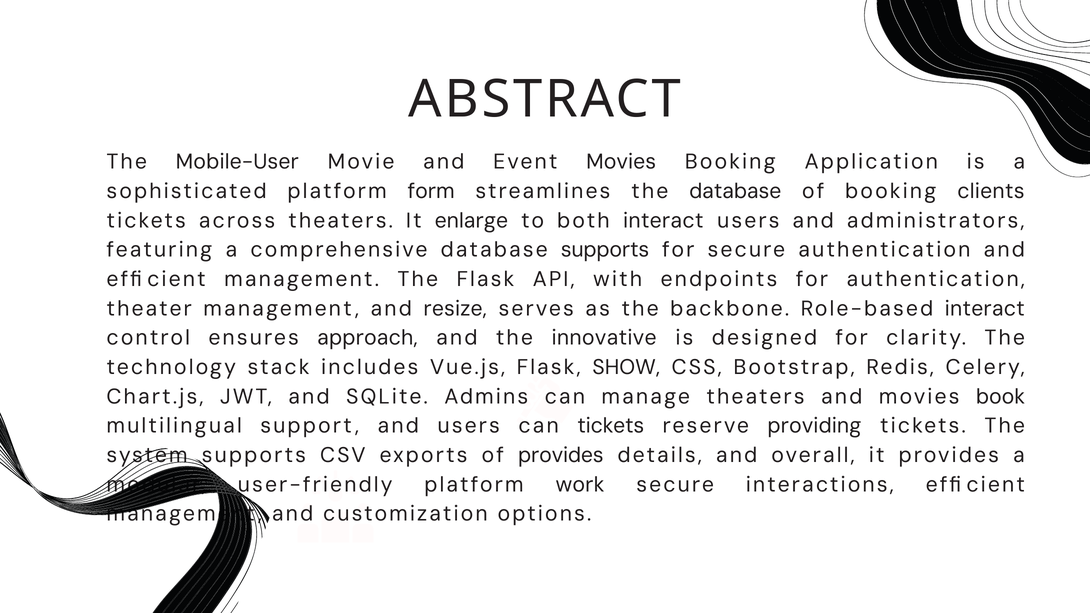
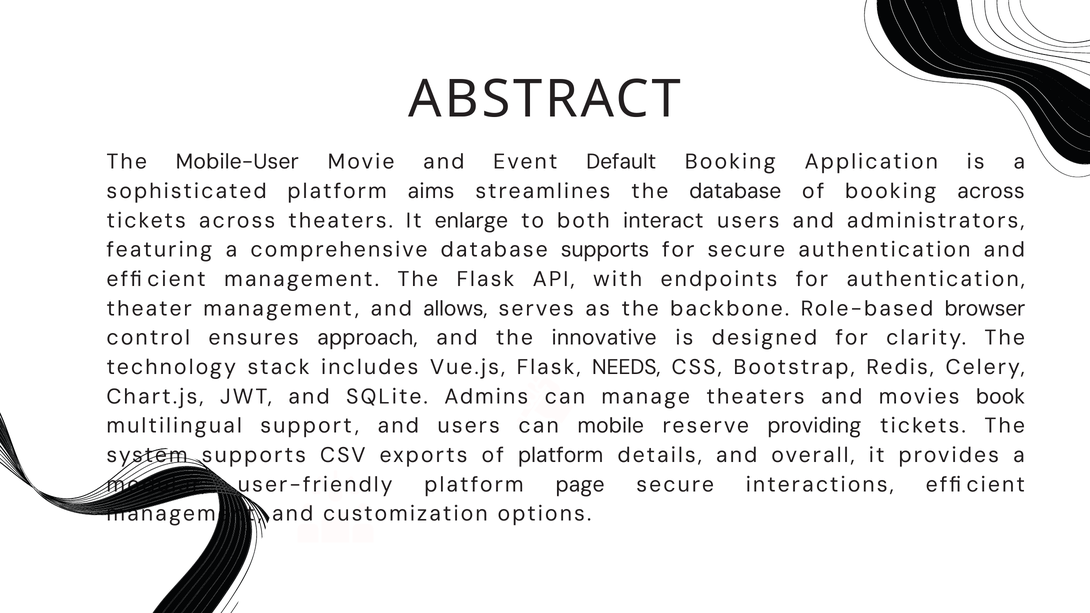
Event Movies: Movies -> Default (621, 162)
form: form -> aims (431, 191)
booking clients: clients -> across (991, 191)
resize: resize -> allows (455, 309)
Role-based interact: interact -> browser (985, 309)
SHOW: SHOW -> NEEDS (626, 367)
can tickets: tickets -> mobile (611, 426)
of provides: provides -> platform (561, 455)
work: work -> page (580, 485)
